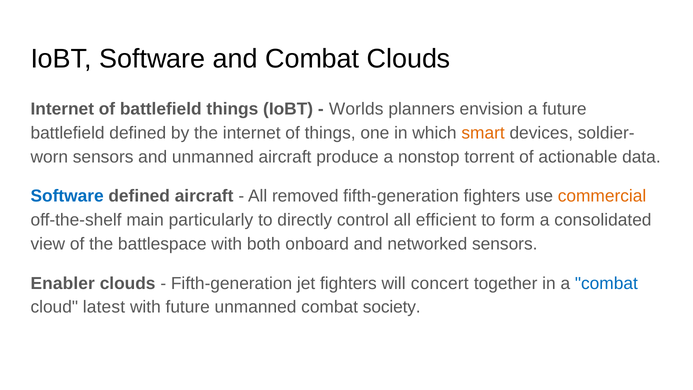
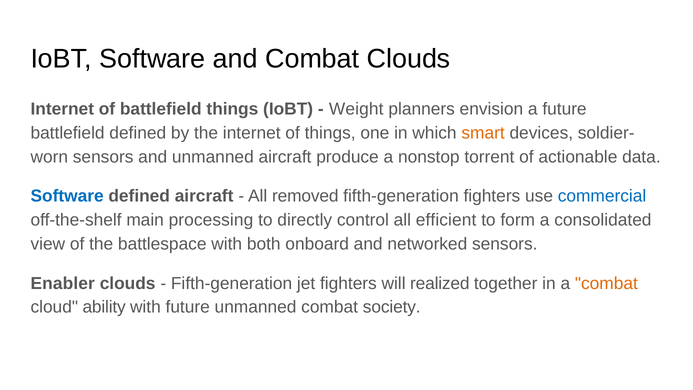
Worlds: Worlds -> Weight (356, 109)
commercial colour: orange -> blue (602, 196)
particularly: particularly -> processing (211, 220)
concert: concert -> realized (440, 283)
combat colour: blue -> orange (606, 283)
latest: latest -> ability (104, 307)
